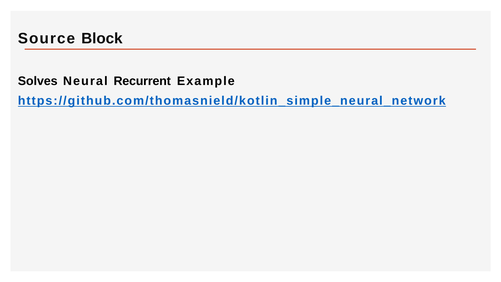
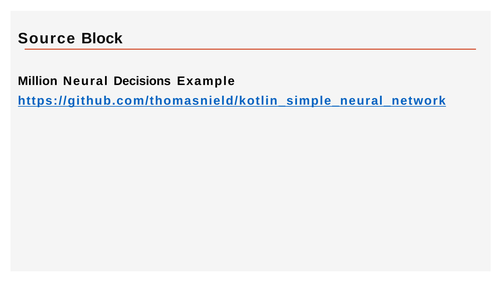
Solves: Solves -> Million (38, 81)
Recurrent: Recurrent -> Decisions (142, 81)
